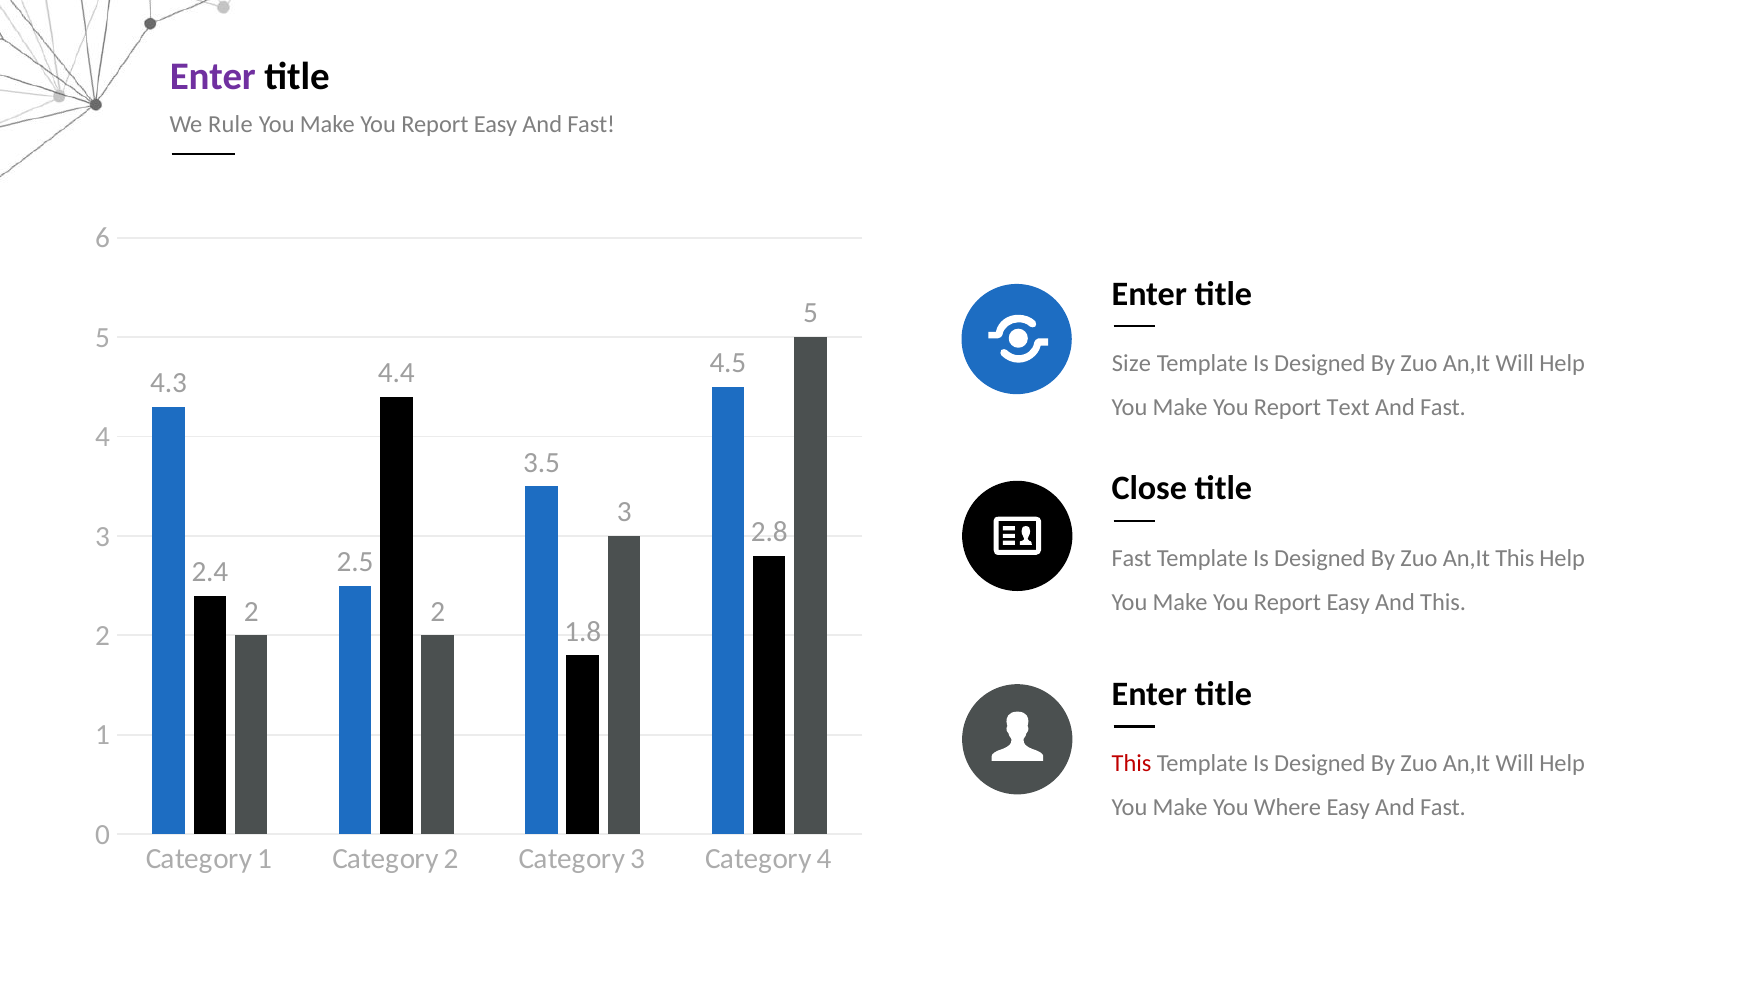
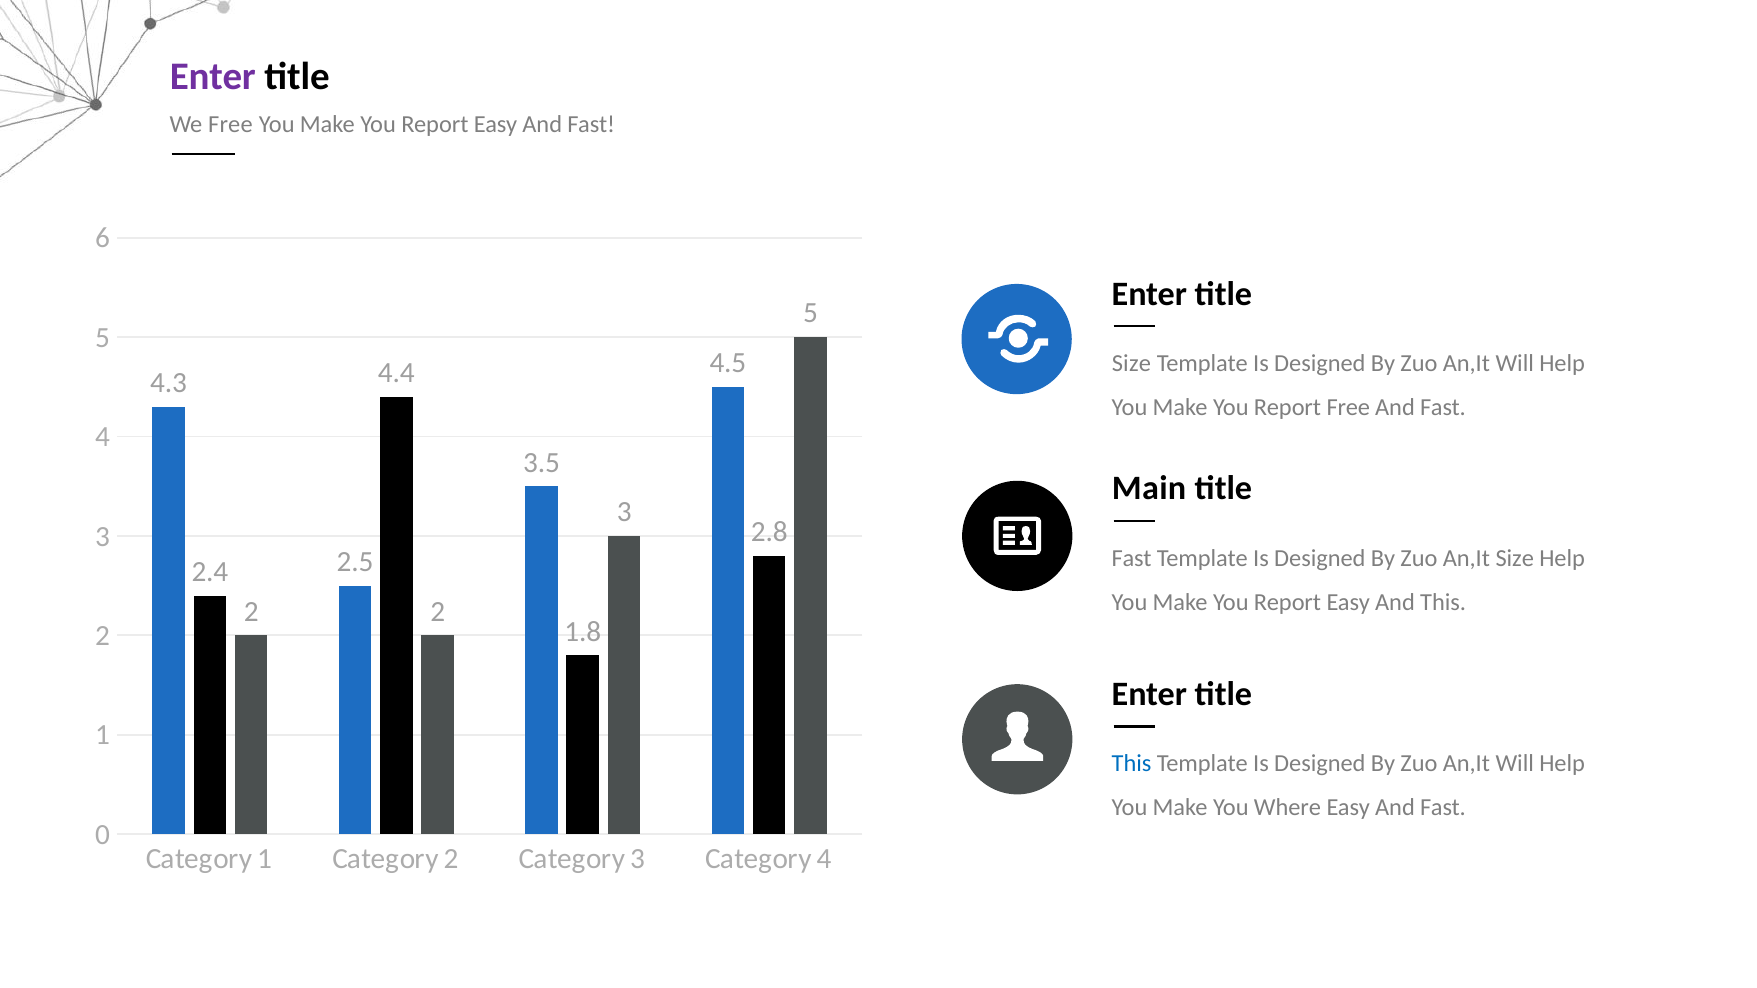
We Rule: Rule -> Free (230, 125)
Report Text: Text -> Free (1348, 408)
Close: Close -> Main (1149, 489)
An,It This: This -> Size (1515, 559)
This colour: red -> blue (1132, 764)
